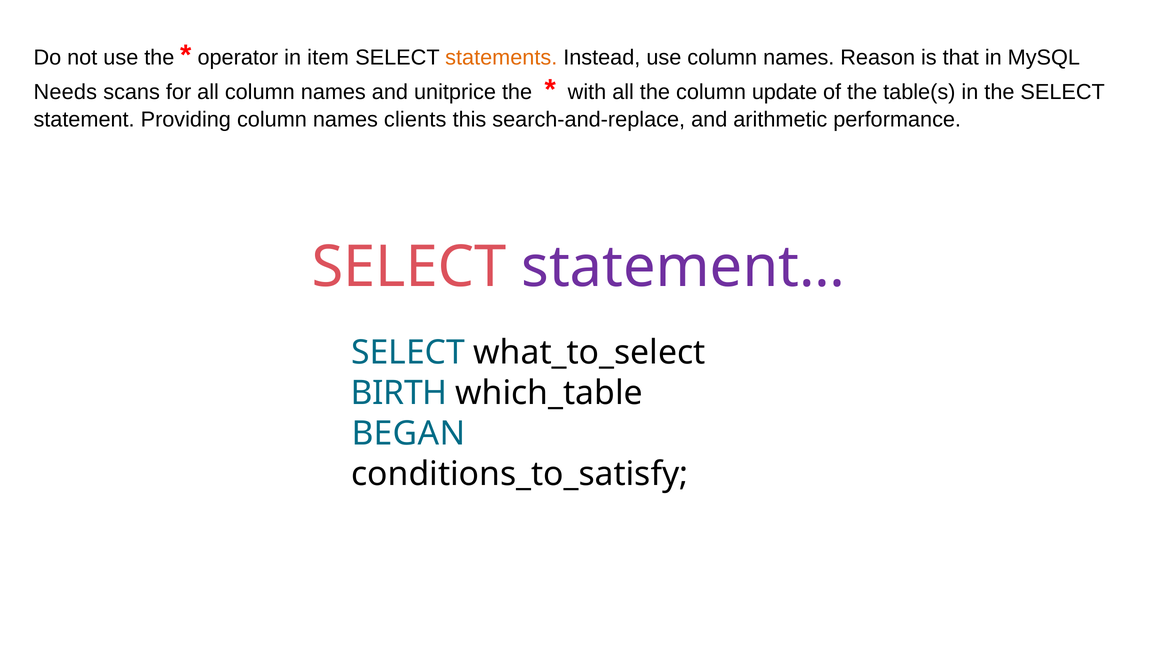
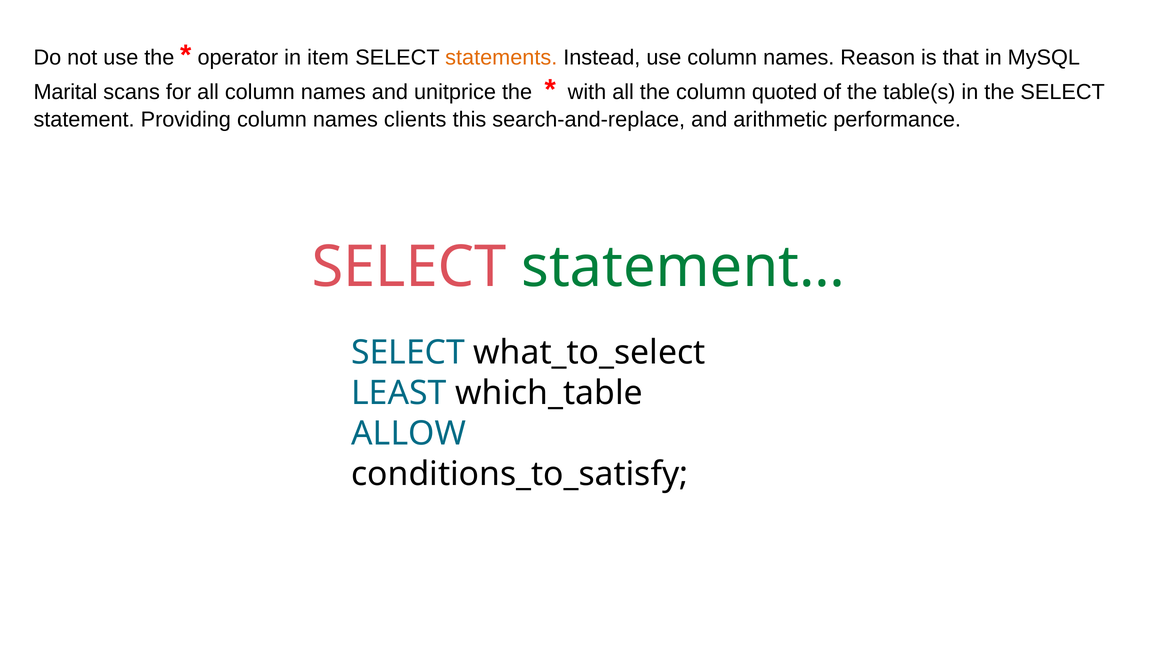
Needs: Needs -> Marital (65, 92)
update: update -> quoted (785, 92)
statement… colour: purple -> green (683, 267)
BIRTH: BIRTH -> LEAST (399, 393)
BEGAN: BEGAN -> ALLOW (409, 433)
